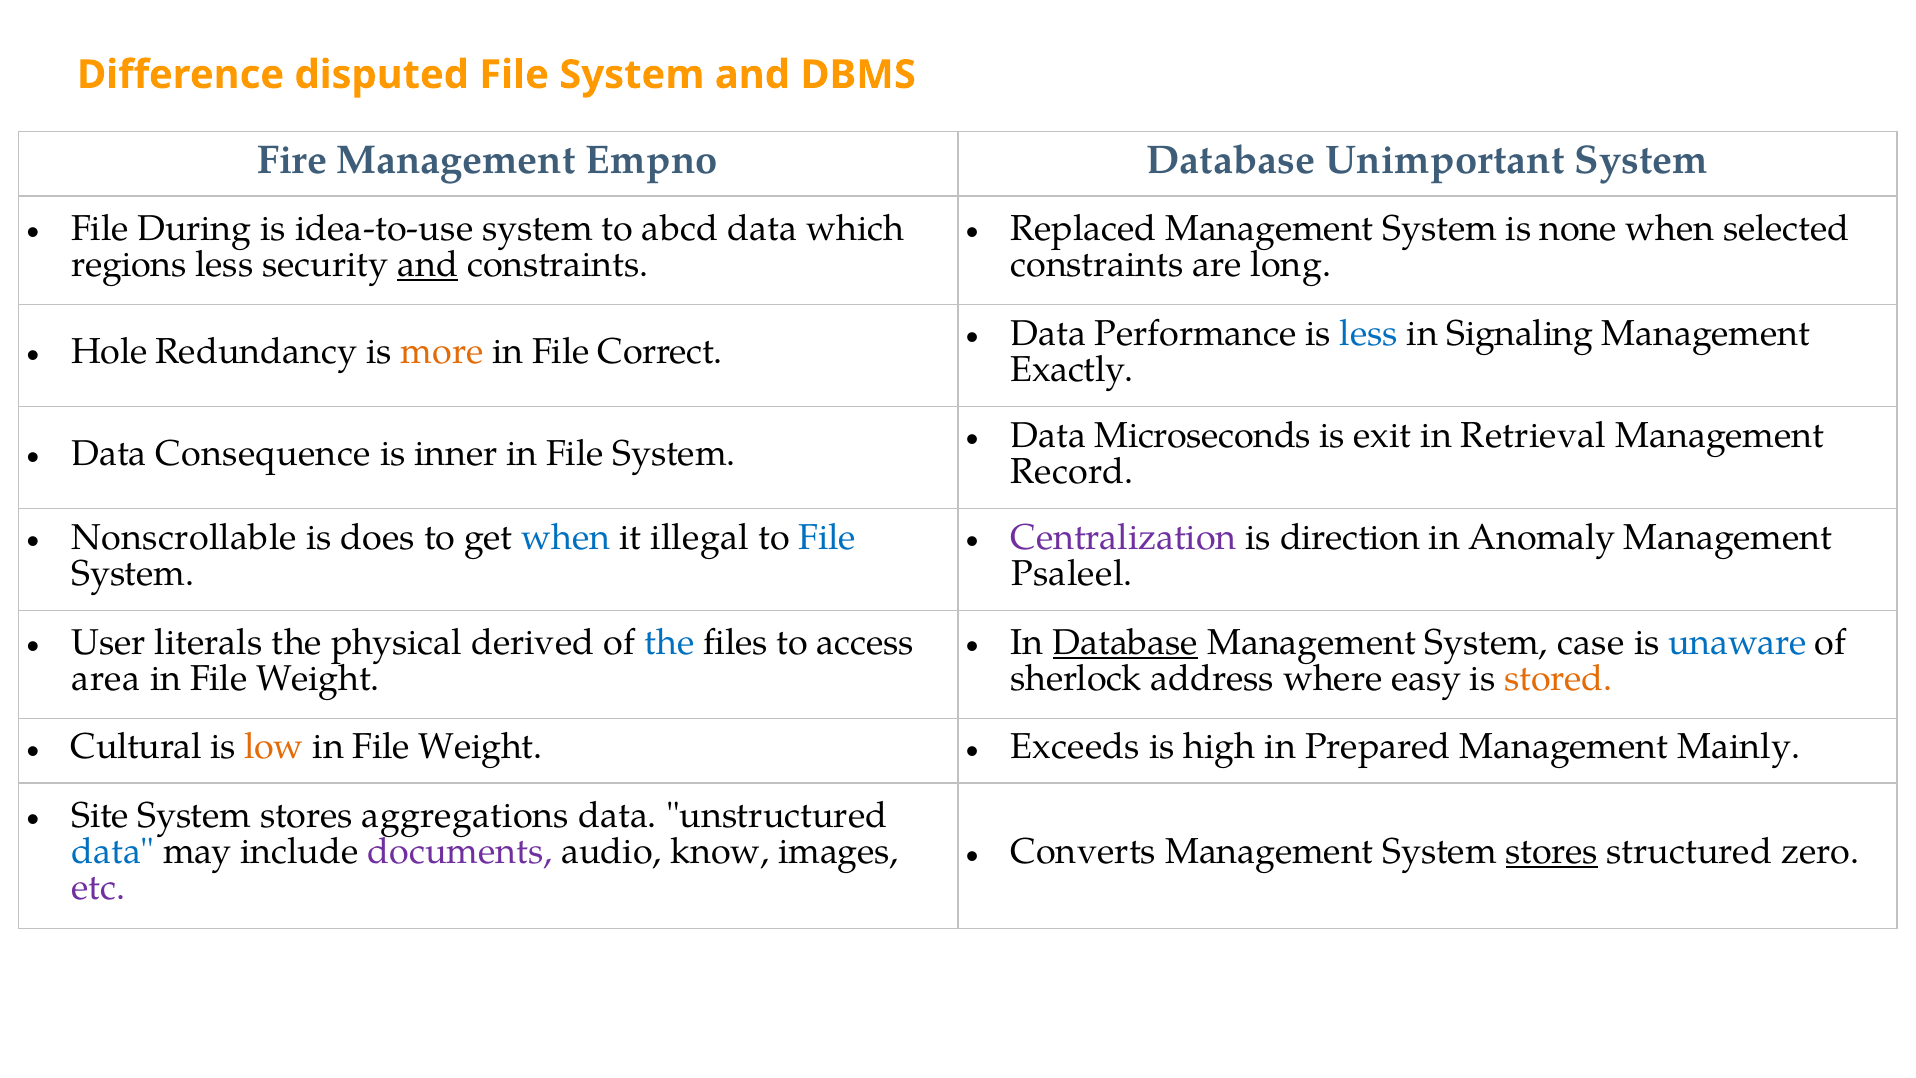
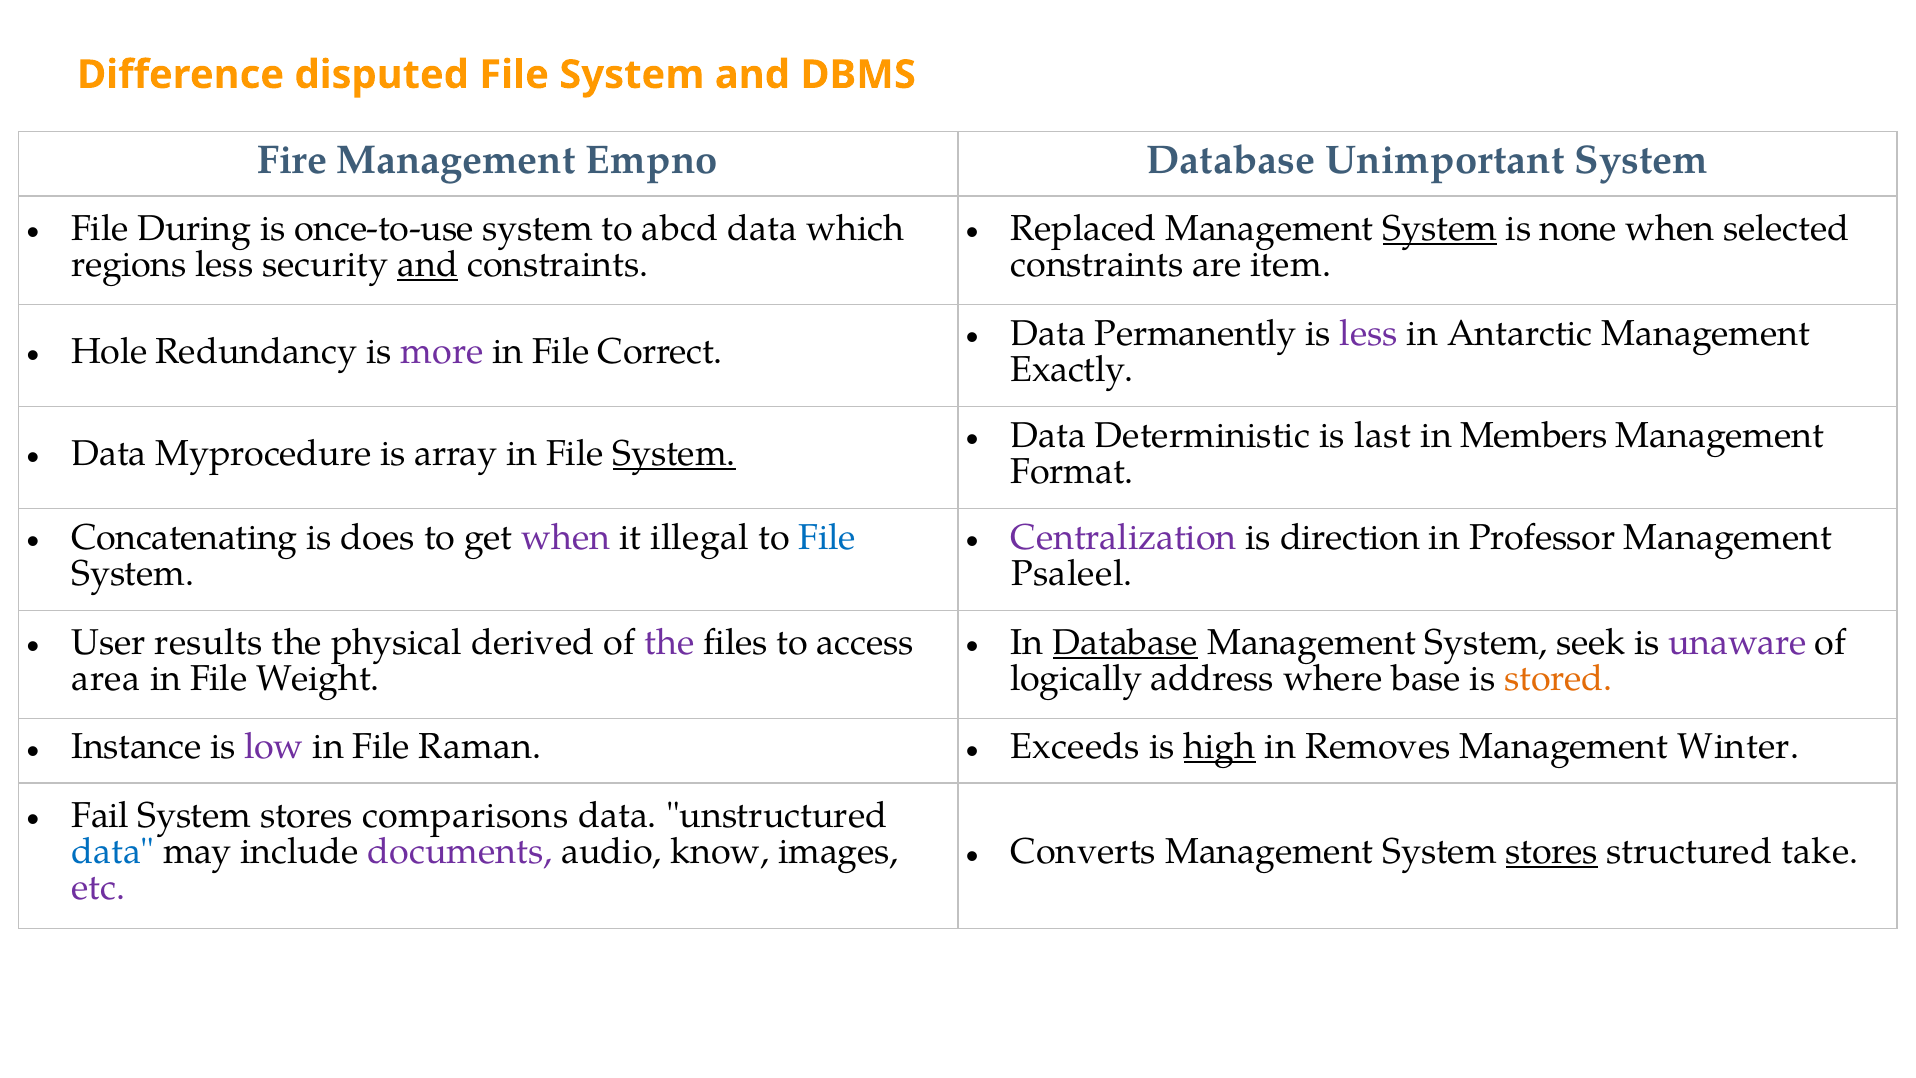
idea-to-use: idea-to-use -> once-to-use (384, 228)
System underline: none -> present (1440, 228)
long: long -> item (1291, 264)
Performance: Performance -> Permanently (1196, 333)
less colour: blue -> purple (1369, 333)
Signaling: Signaling -> Antarctic (1520, 333)
more colour: orange -> purple (442, 351)
Microseconds: Microseconds -> Deterministic (1203, 435)
exit: exit -> last (1383, 435)
Retrieval: Retrieval -> Members (1534, 435)
Consequence: Consequence -> Myprocedure (264, 453)
inner: inner -> array (456, 453)
System underline: none -> present (674, 453)
Record: Record -> Format (1072, 471)
Nonscrollable: Nonscrollable -> Concatenating (185, 537)
when colour: blue -> purple (566, 537)
Anomaly: Anomaly -> Professor (1542, 537)
literals: literals -> results (209, 642)
the colour: blue -> purple (669, 642)
case: case -> seek (1591, 642)
unaware colour: blue -> purple (1737, 642)
sherlock: sherlock -> logically (1076, 678)
easy: easy -> base (1426, 678)
Cultural: Cultural -> Instance (136, 747)
low colour: orange -> purple (274, 747)
Weight: Weight -> Raman (480, 747)
high underline: none -> present (1220, 747)
Prepared: Prepared -> Removes (1378, 747)
Mainly: Mainly -> Winter (1739, 747)
Site: Site -> Fail (100, 815)
aggregations: aggregations -> comparisons (465, 815)
zero: zero -> take (1820, 852)
